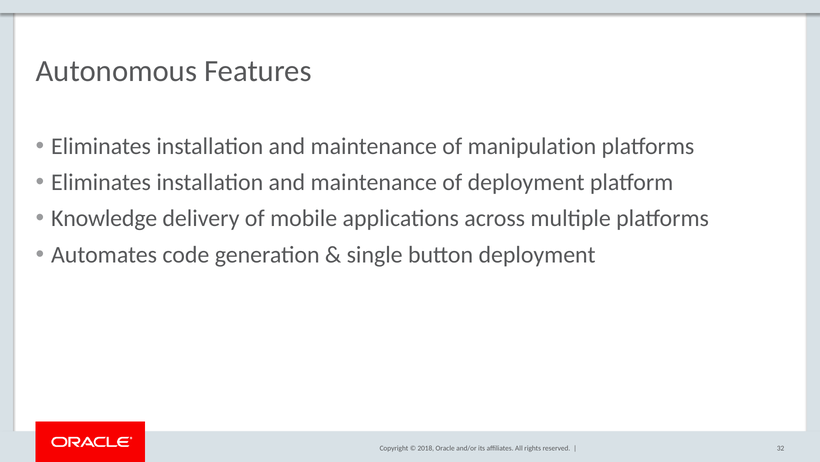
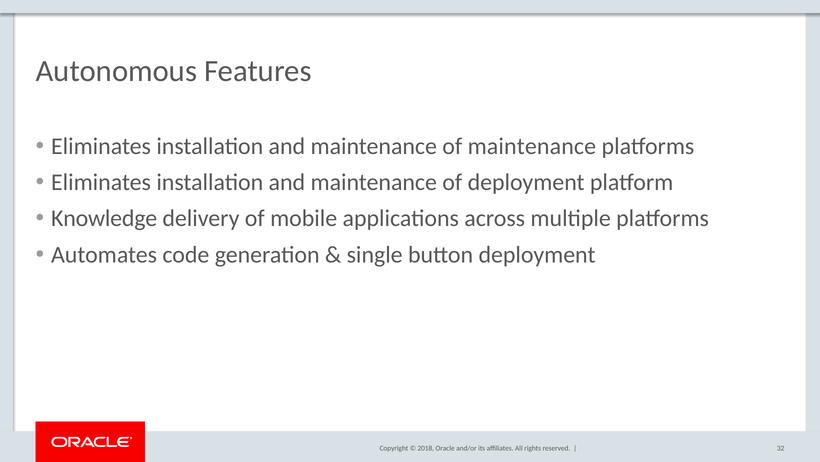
of manipulation: manipulation -> maintenance (532, 146)
